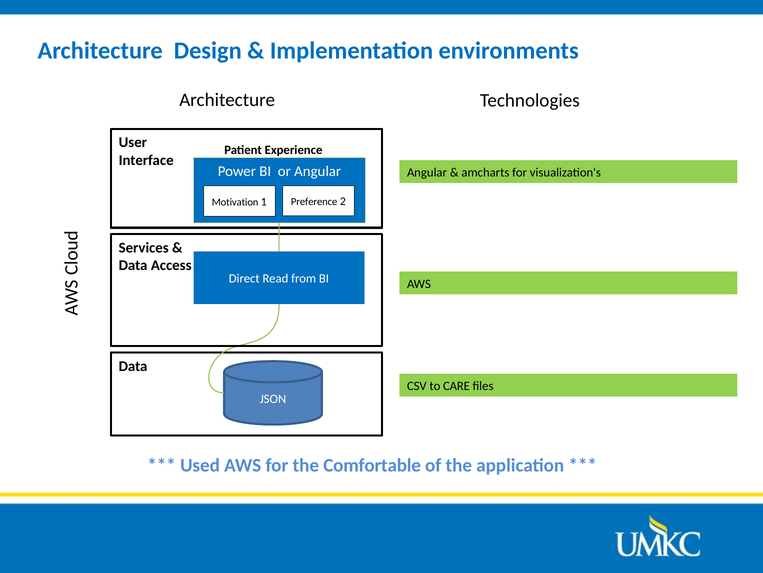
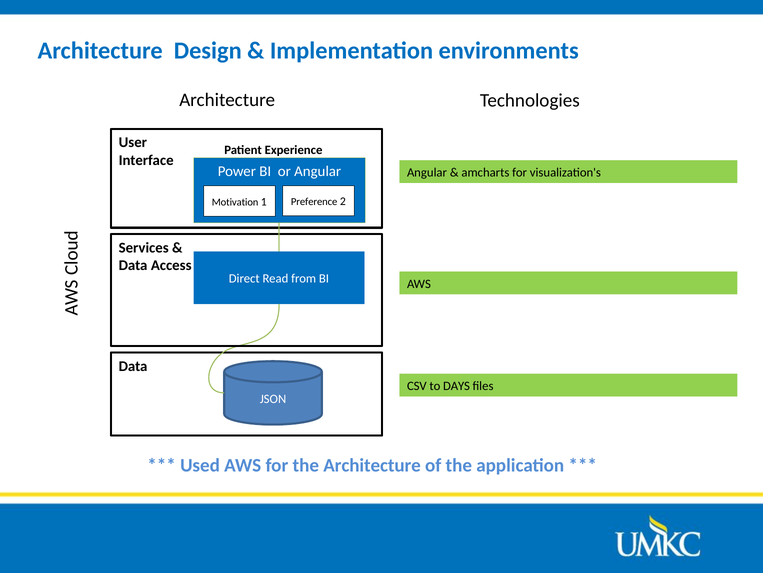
CARE: CARE -> DAYS (456, 386)
the Comfortable: Comfortable -> Architecture (372, 465)
